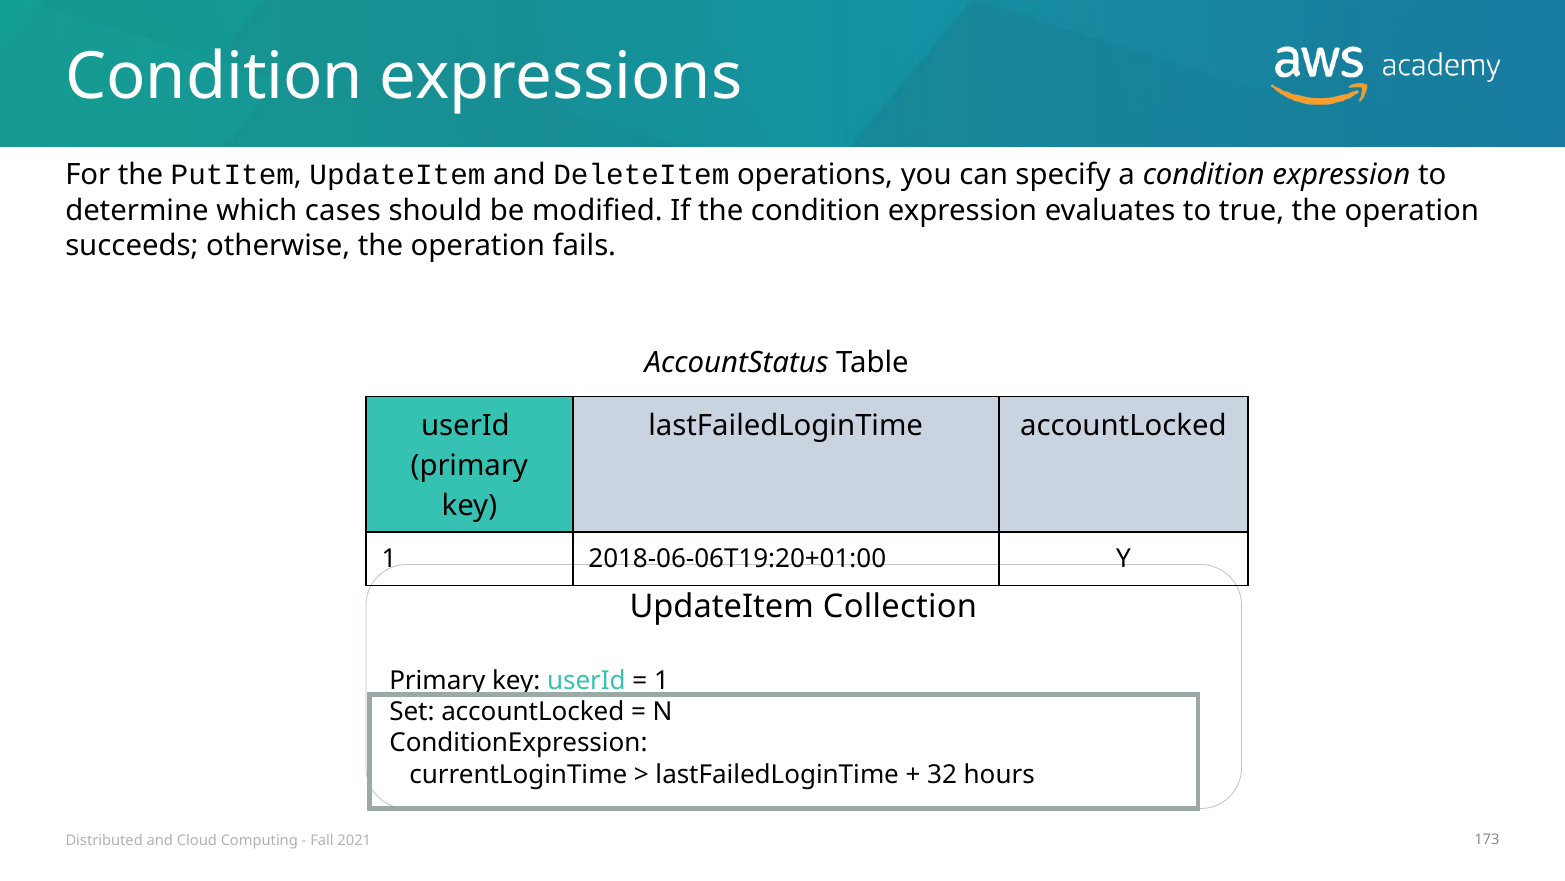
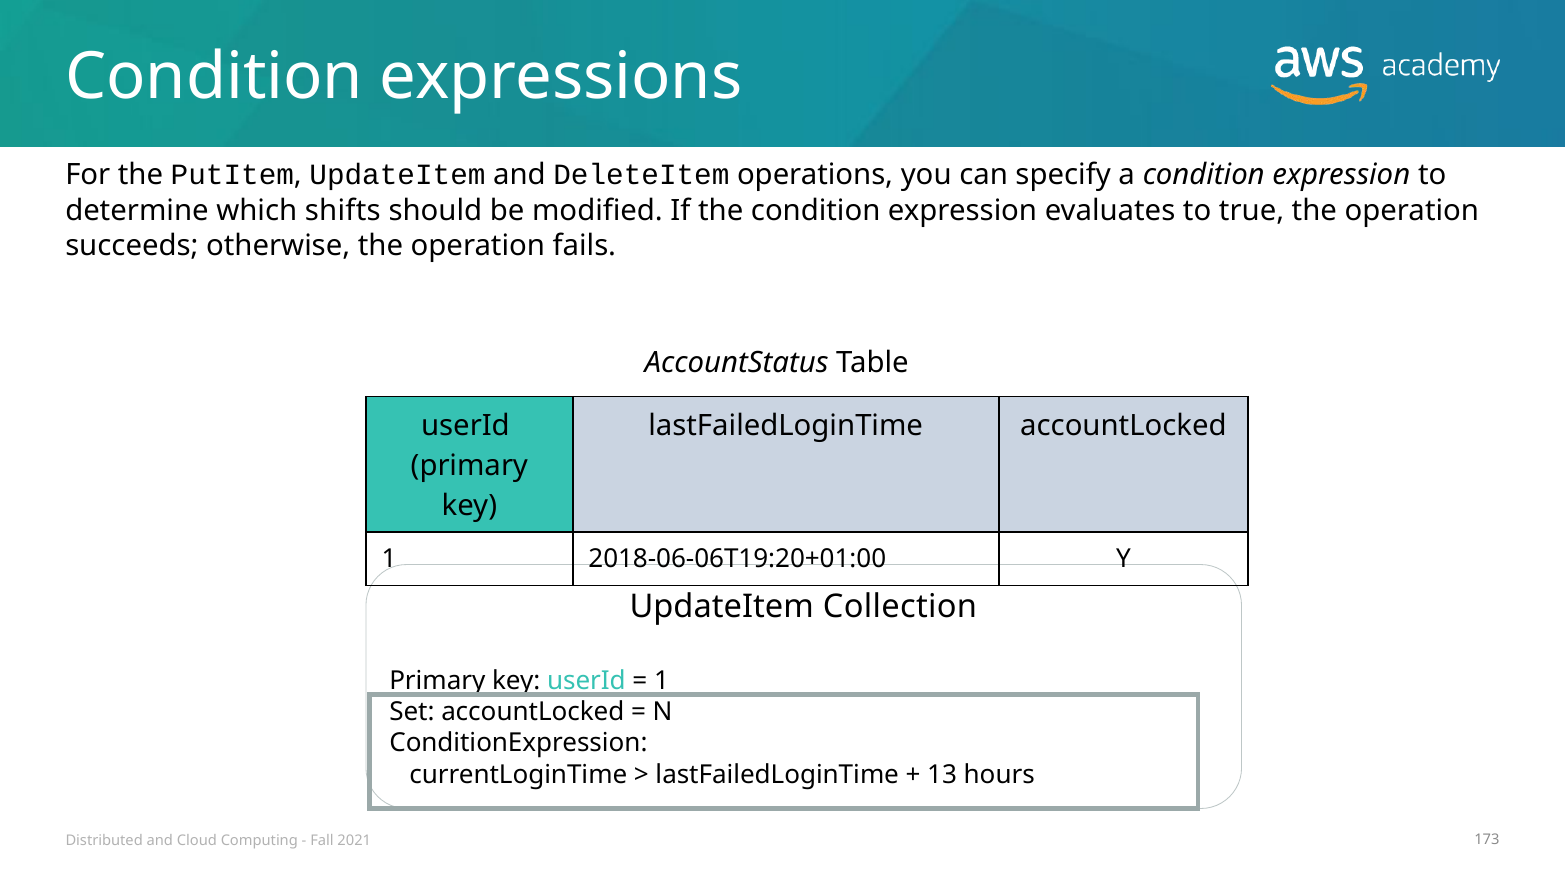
cases: cases -> shifts (343, 210)
32: 32 -> 13 (942, 774)
